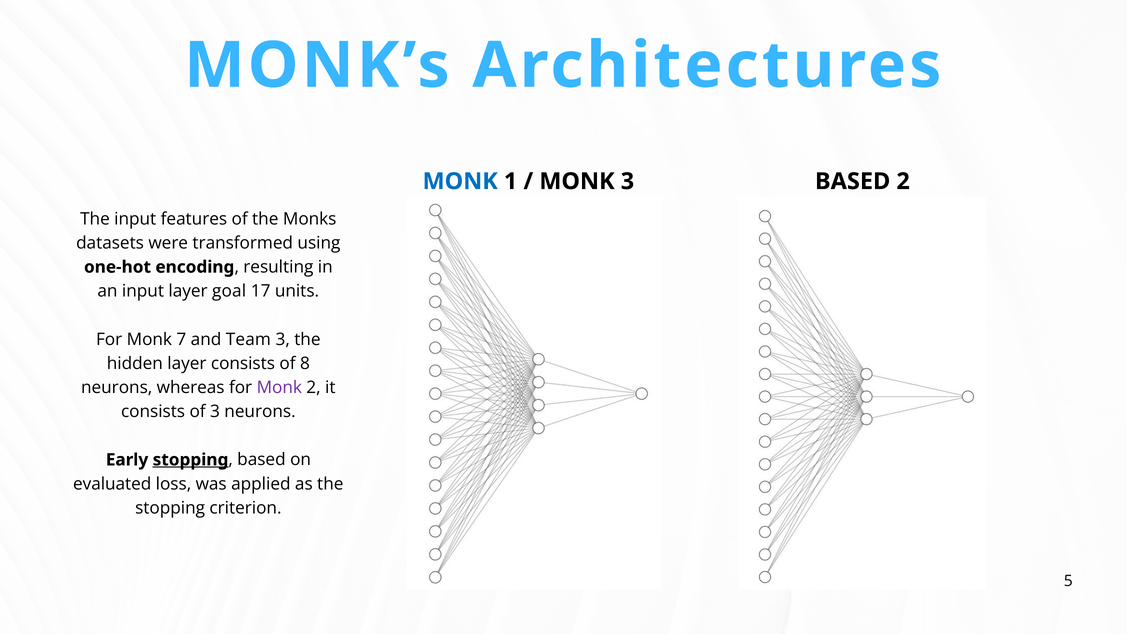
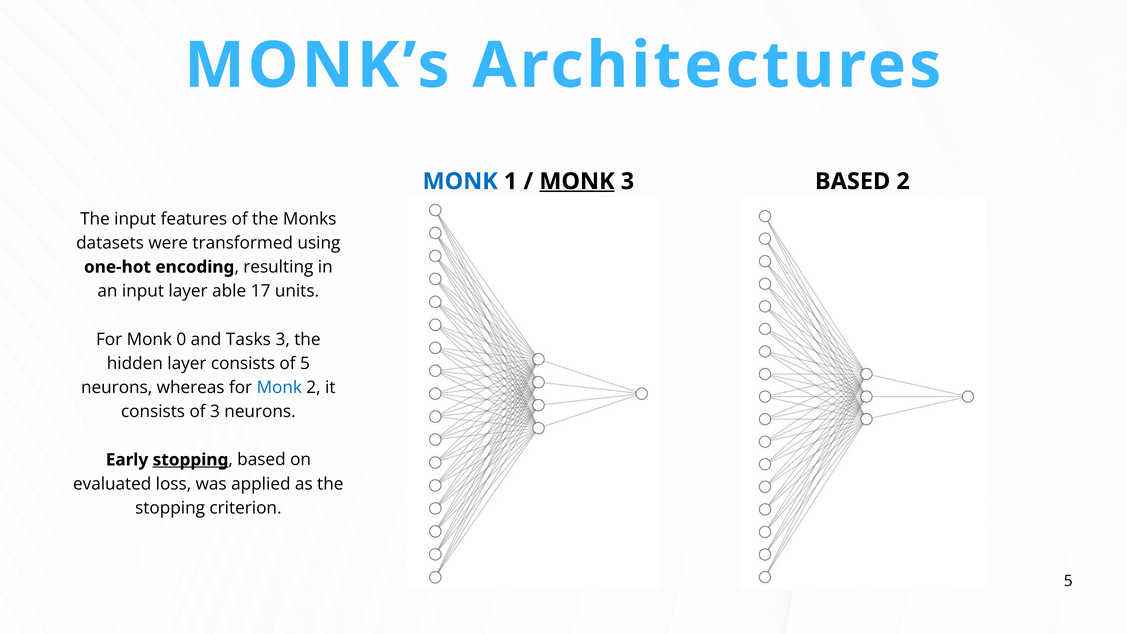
MONK underline: none -> present (577, 181)
goal: goal -> able (229, 291)
7: 7 -> 0 (181, 339)
Team: Team -> Tasks (248, 339)
of 8: 8 -> 5 (305, 363)
Monk colour: purple -> blue (279, 387)
